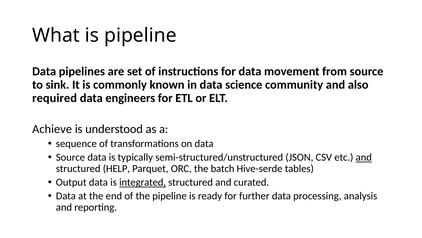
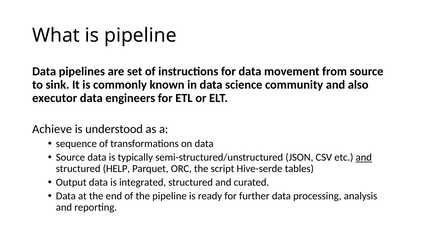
required: required -> executor (55, 98)
batch: batch -> script (223, 168)
integrated underline: present -> none (143, 182)
